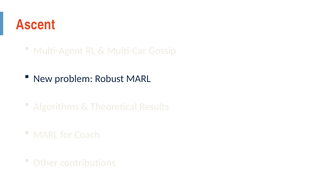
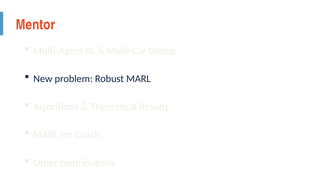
Ascent: Ascent -> Mentor (36, 25)
